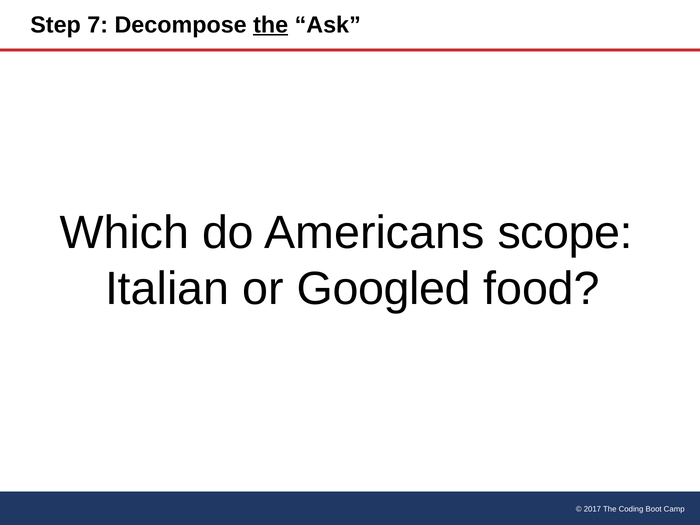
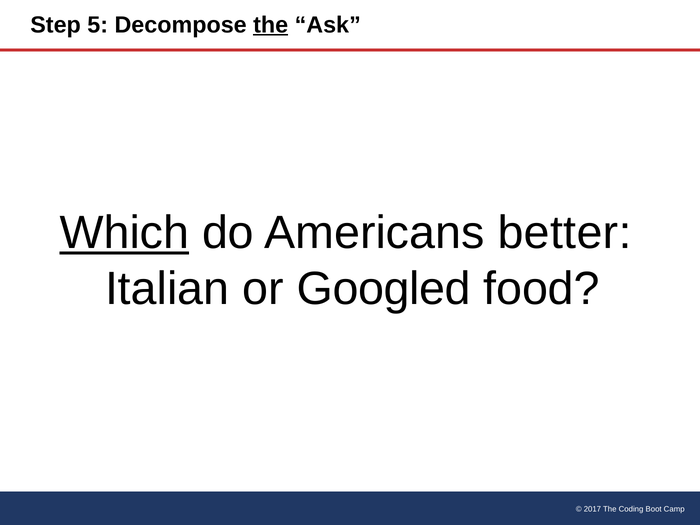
7: 7 -> 5 (98, 25)
Which underline: none -> present (124, 233)
scope: scope -> better (565, 233)
